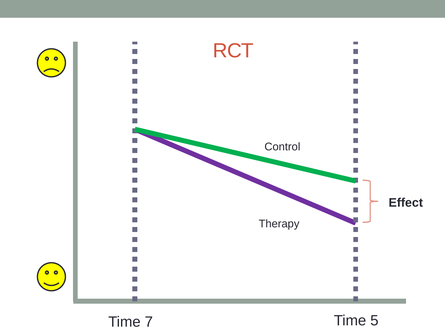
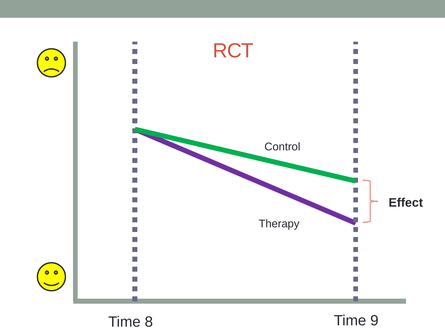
7: 7 -> 8 (149, 322)
5: 5 -> 9 (374, 320)
